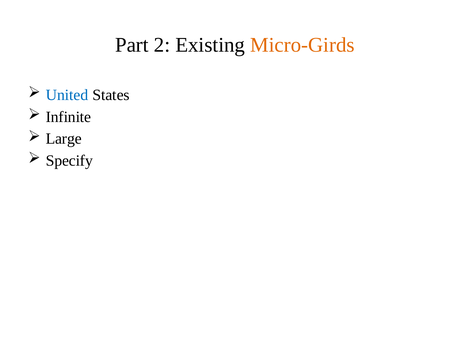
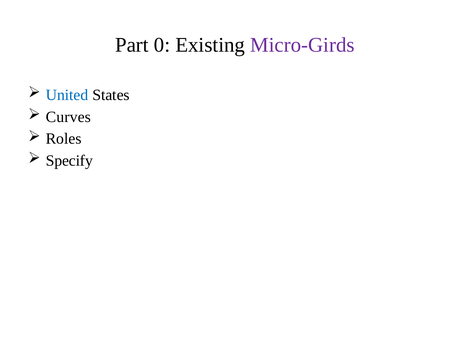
2: 2 -> 0 (162, 45)
Micro-Girds colour: orange -> purple (302, 45)
Infinite: Infinite -> Curves (68, 117)
Large: Large -> Roles (64, 139)
